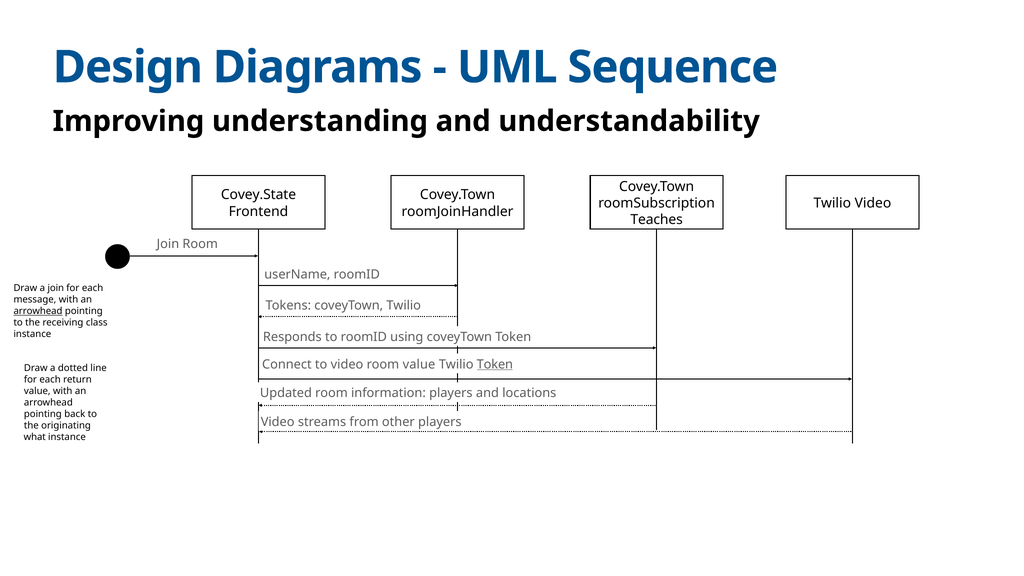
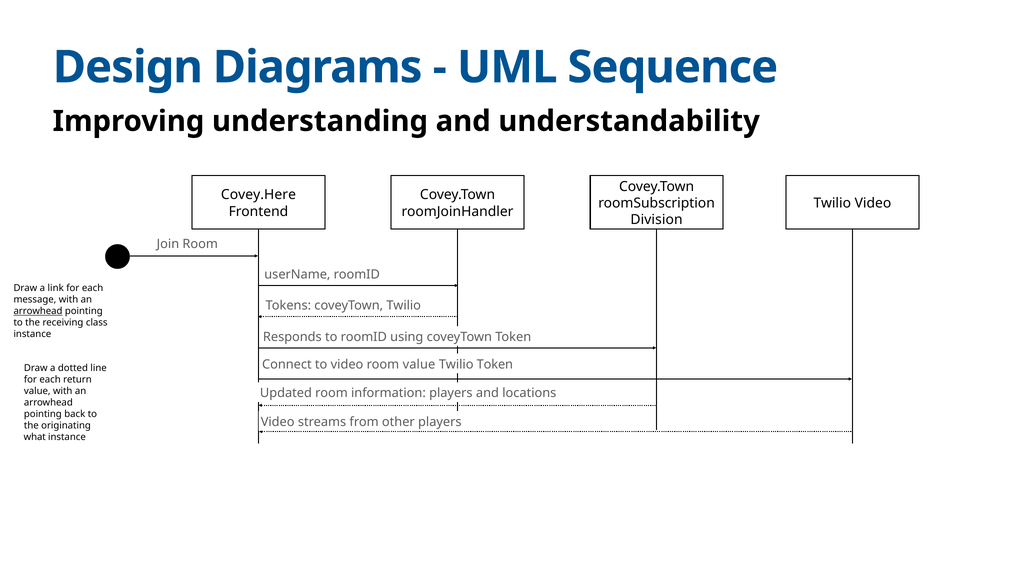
Covey.State: Covey.State -> Covey.Here (258, 195)
Teaches: Teaches -> Division (657, 220)
a join: join -> link (56, 288)
Token underline: present -> none (495, 364)
